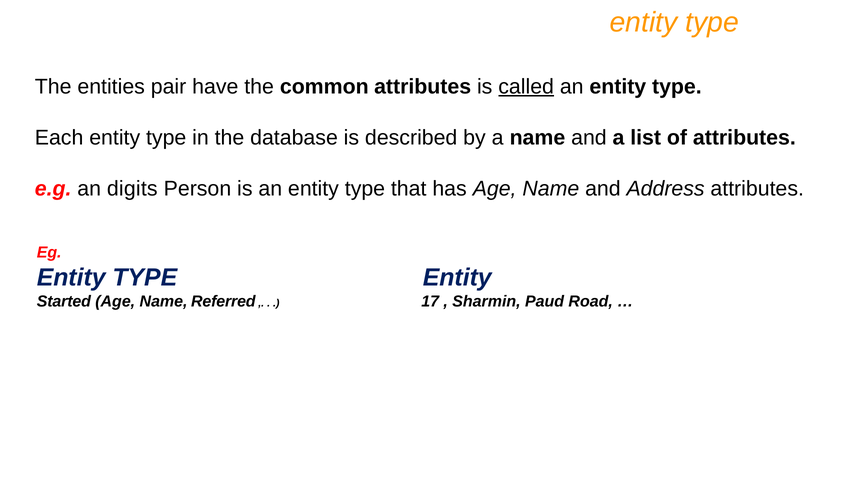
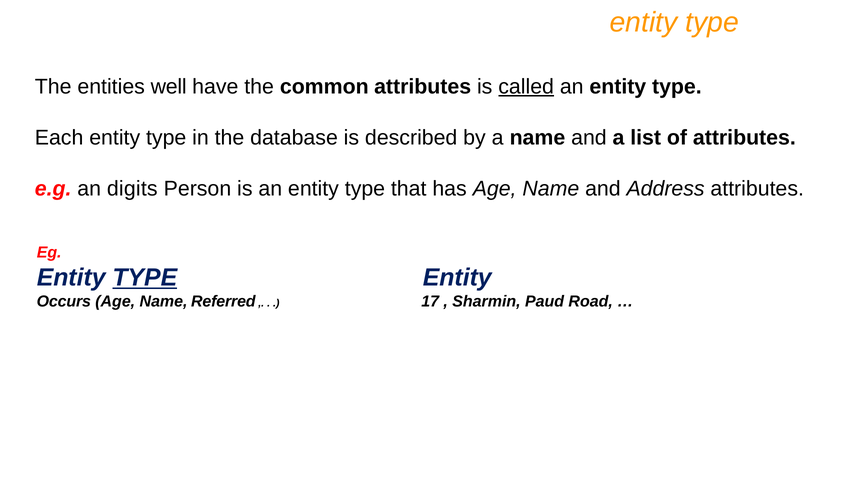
pair: pair -> well (169, 87)
TYPE underline: none -> present (145, 278)
Started: Started -> Occurs (64, 301)
